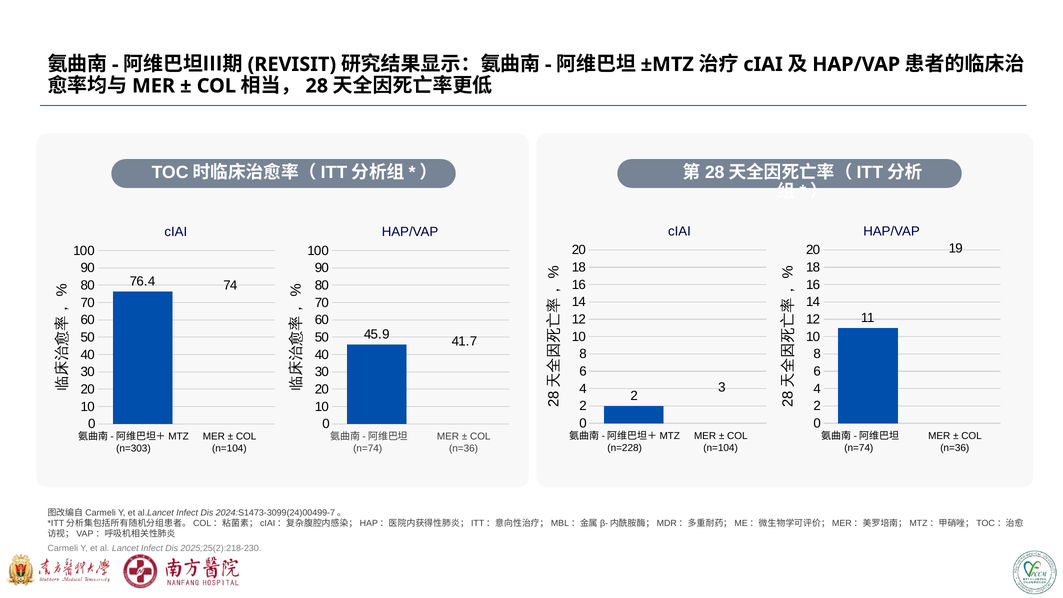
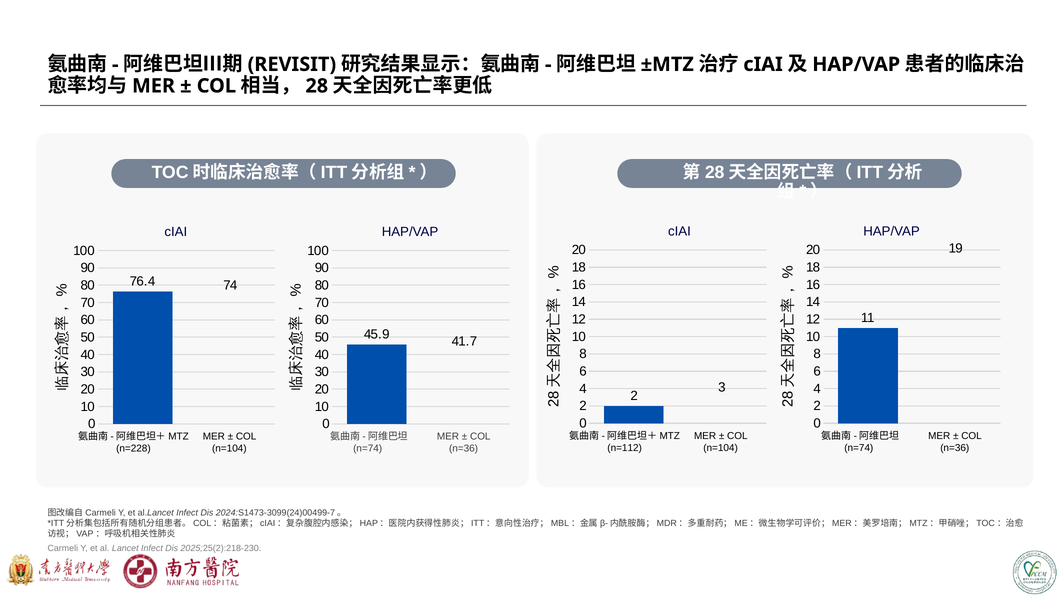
n=228: n=228 -> n=112 (625, 448)
n=303: n=303 -> n=228 (133, 448)
